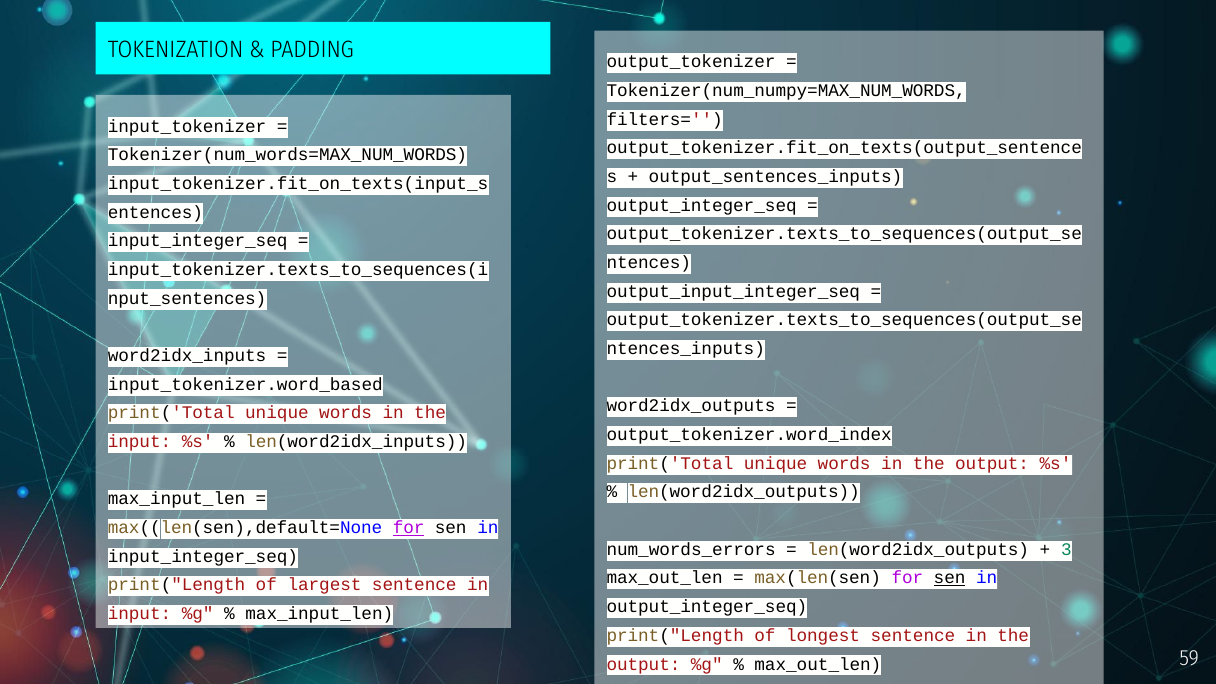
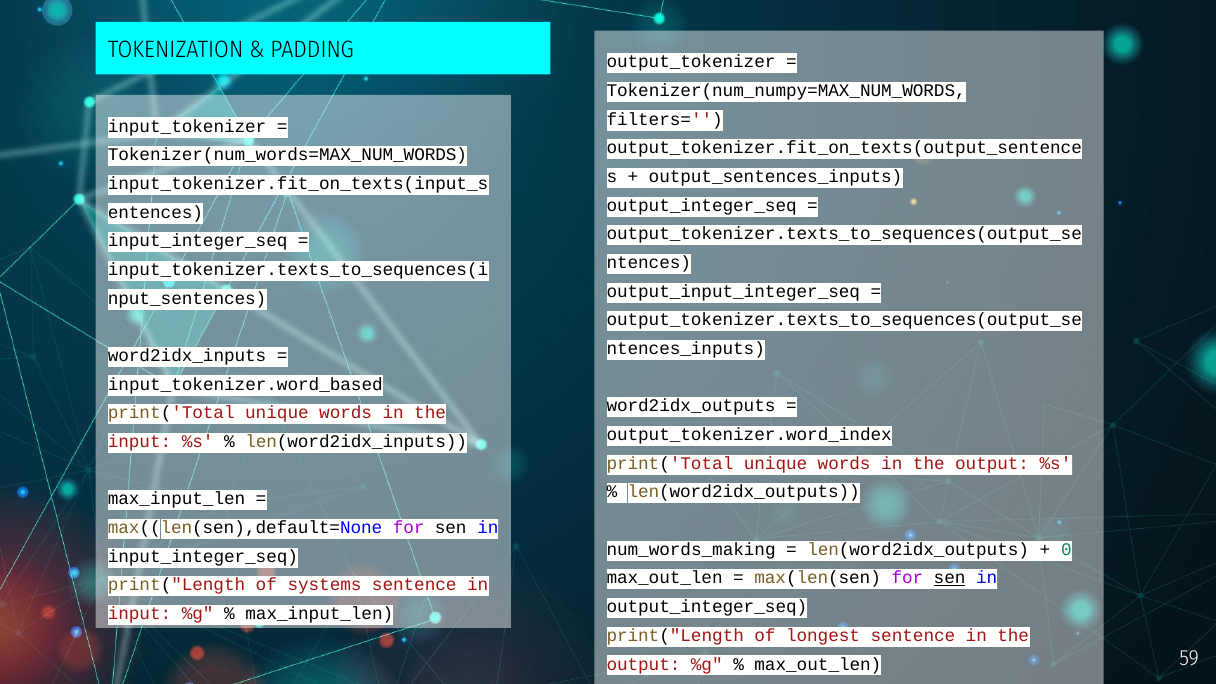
for underline: present -> none (409, 528)
num_words_errors: num_words_errors -> num_words_making (691, 549)
3: 3 -> 0 (1066, 549)
largest: largest -> systems (325, 585)
